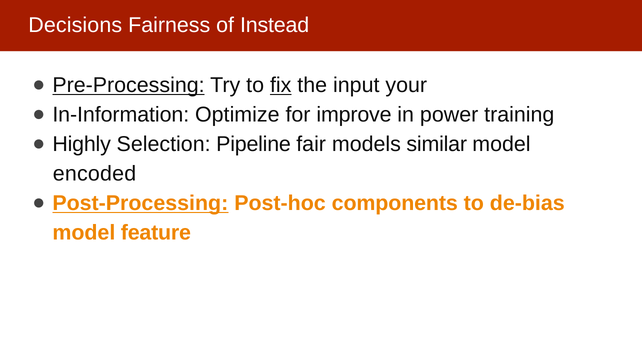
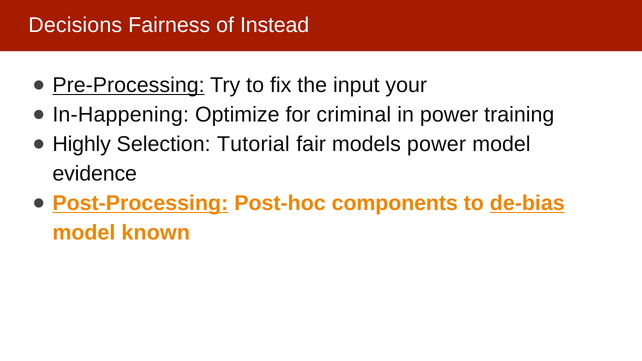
fix underline: present -> none (281, 85)
In-Information: In-Information -> In-Happening (121, 115)
improve: improve -> criminal (354, 115)
Pipeline: Pipeline -> Tutorial (253, 144)
models similar: similar -> power (437, 144)
encoded: encoded -> evidence (95, 174)
de-bias underline: none -> present (527, 203)
feature: feature -> known (156, 233)
